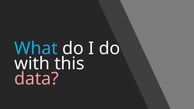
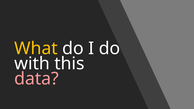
What colour: light blue -> yellow (36, 48)
